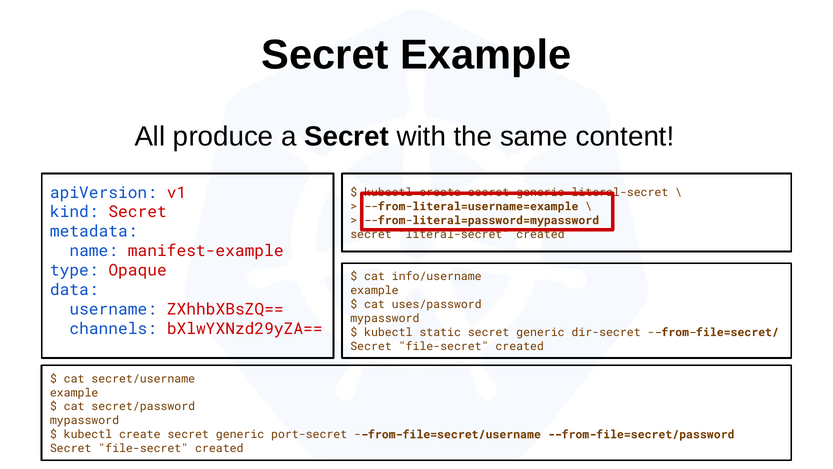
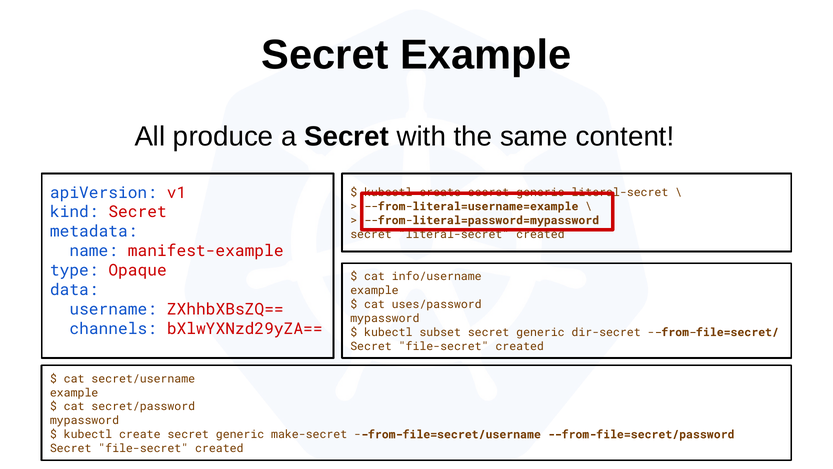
static: static -> subset (440, 332)
port-secret: port-secret -> make-secret (309, 434)
